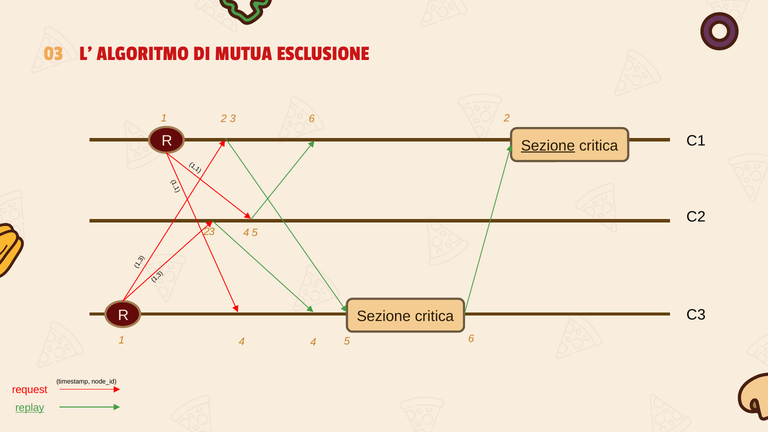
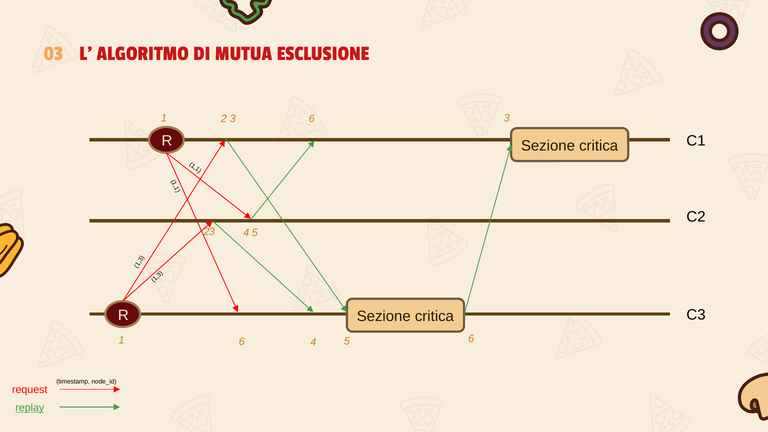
6 2: 2 -> 3 (507, 118)
Sezione underline: present -> none (548, 146)
1 4: 4 -> 6 (242, 342)
